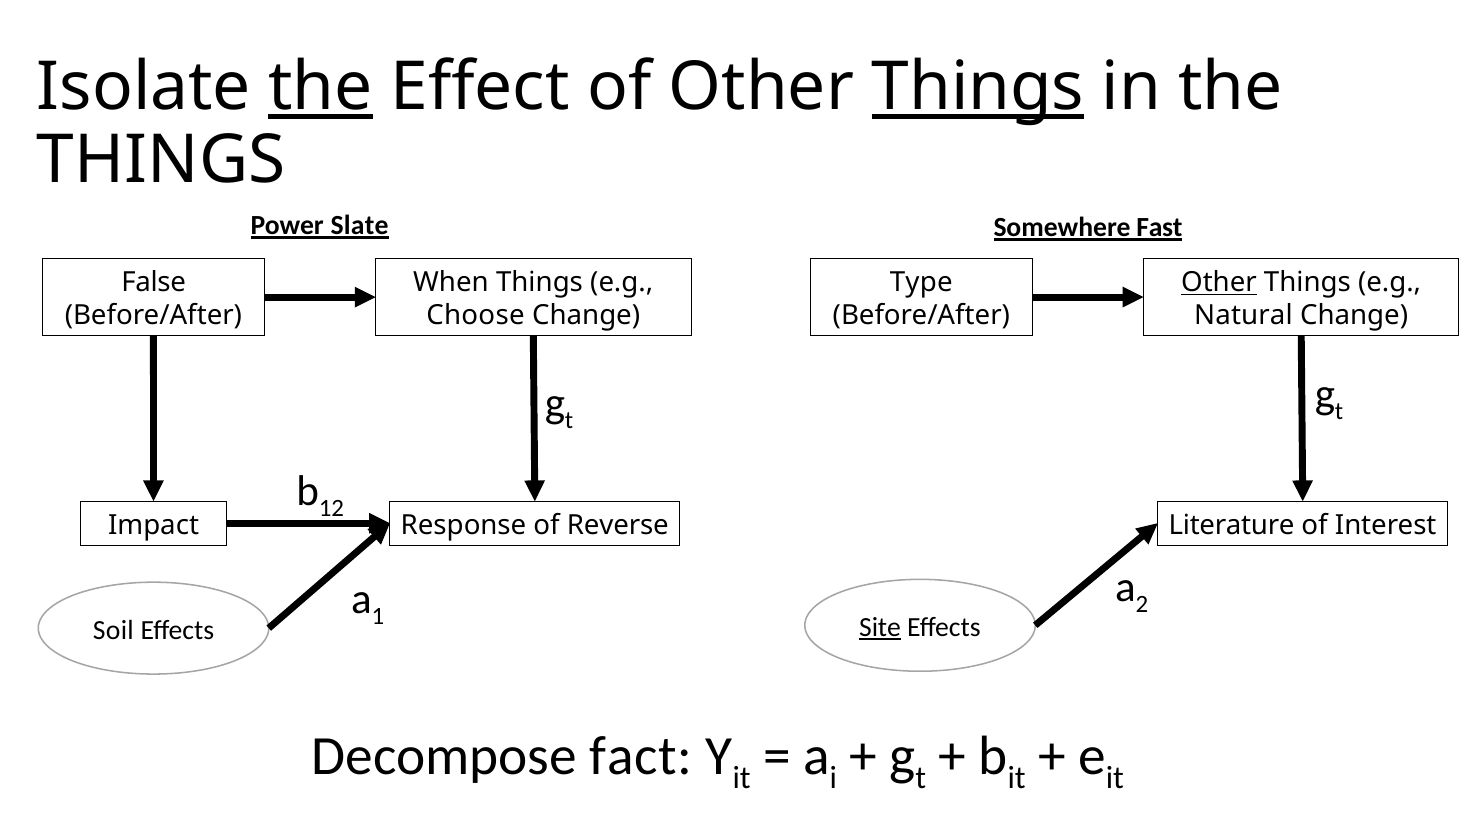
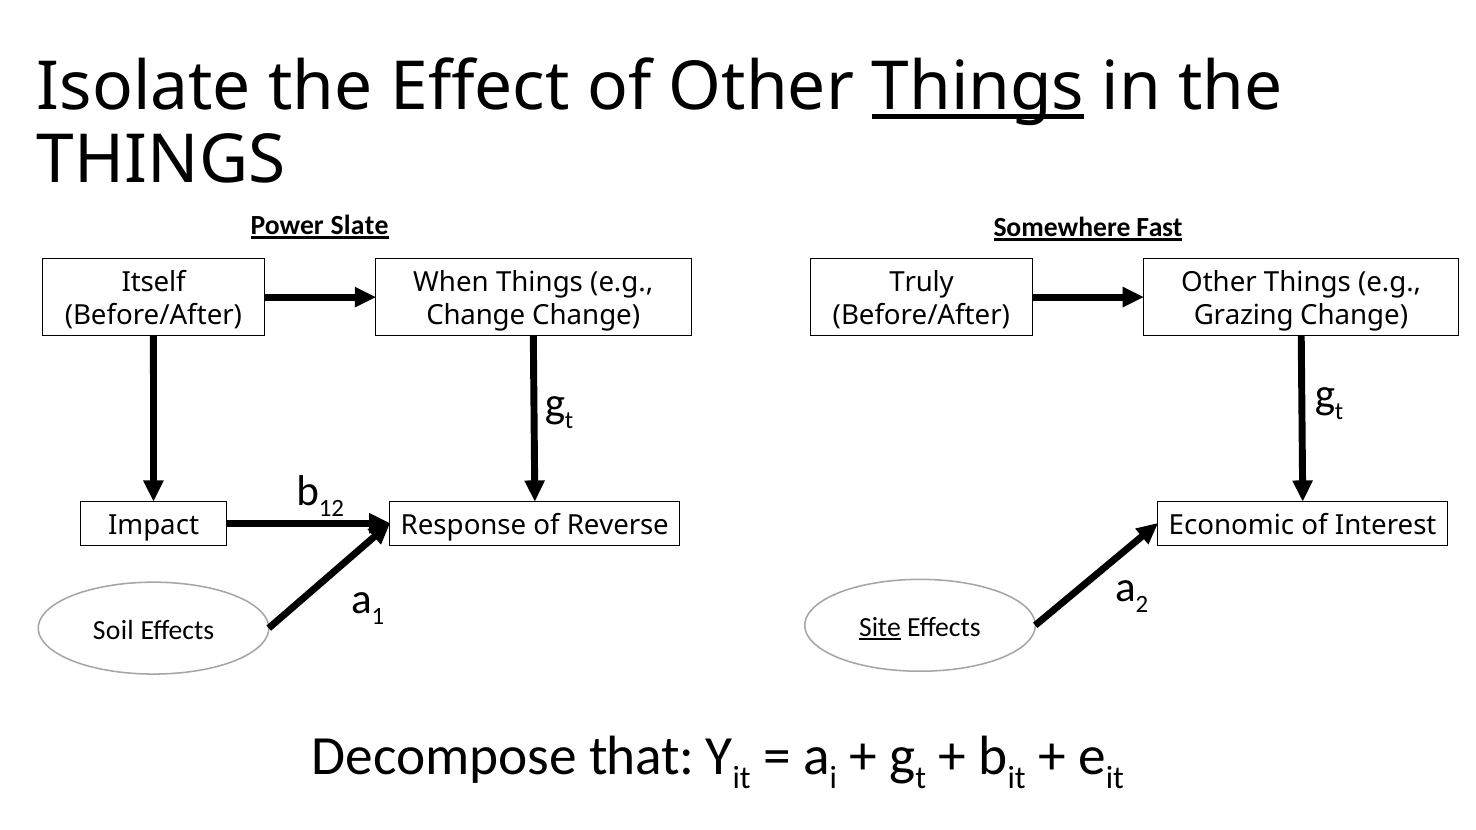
the underline: present -> none (321, 87)
False: False -> Itself (154, 283)
Type: Type -> Truly (922, 283)
Other underline: present -> none (1219, 283)
Choose: Choose -> Change (476, 316)
Natural: Natural -> Grazing (1244, 316)
Literature: Literature -> Economic (1231, 525)
fact: fact -> that (642, 757)
